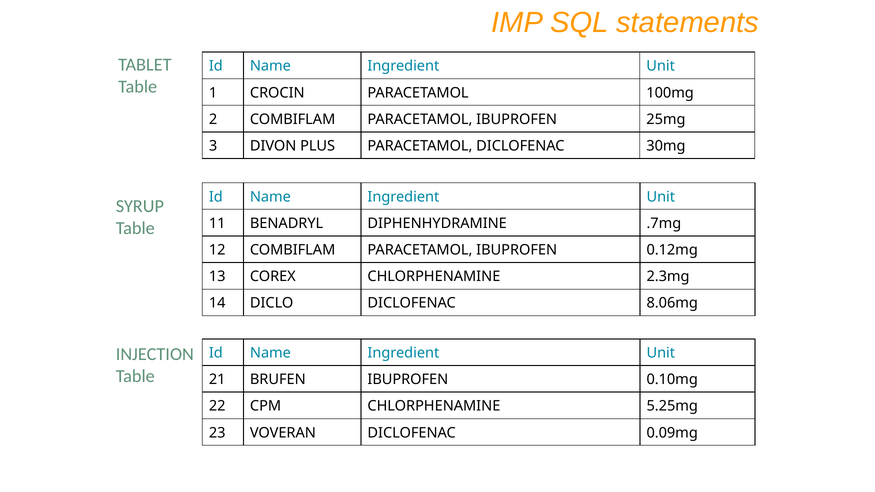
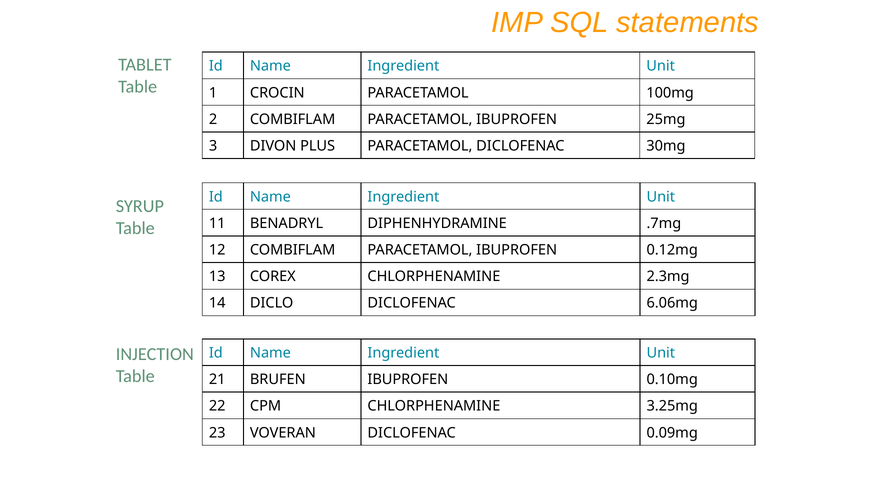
8.06mg: 8.06mg -> 6.06mg (672, 303)
5.25mg: 5.25mg -> 3.25mg (672, 406)
